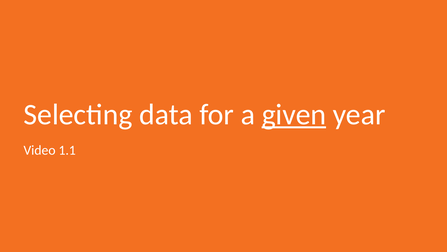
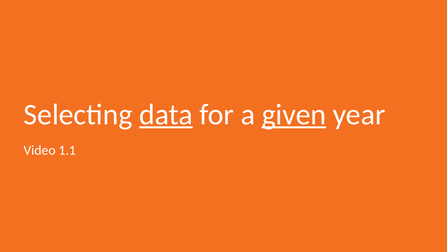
data underline: none -> present (166, 114)
